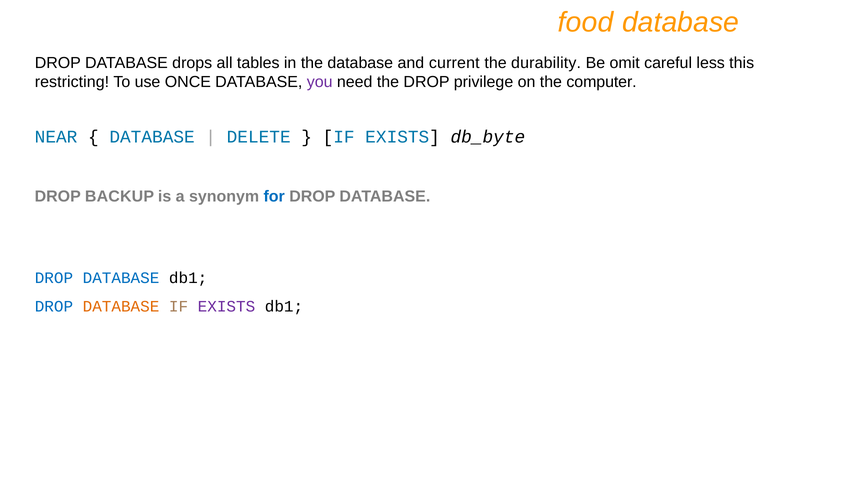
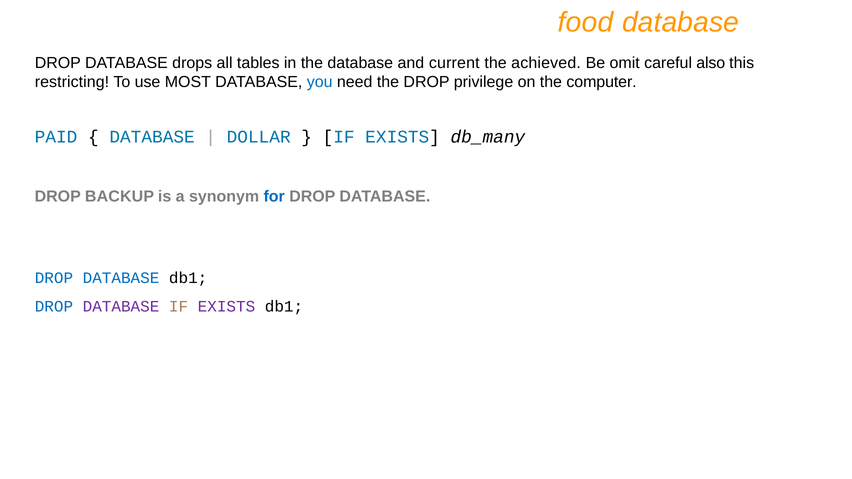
durability: durability -> achieved (546, 63)
less: less -> also (711, 63)
ONCE: ONCE -> MOST (188, 82)
you colour: purple -> blue (320, 82)
NEAR: NEAR -> PAID (56, 137)
DELETE: DELETE -> DOLLAR (259, 137)
db_byte: db_byte -> db_many (488, 137)
DATABASE colour: orange -> purple (121, 307)
